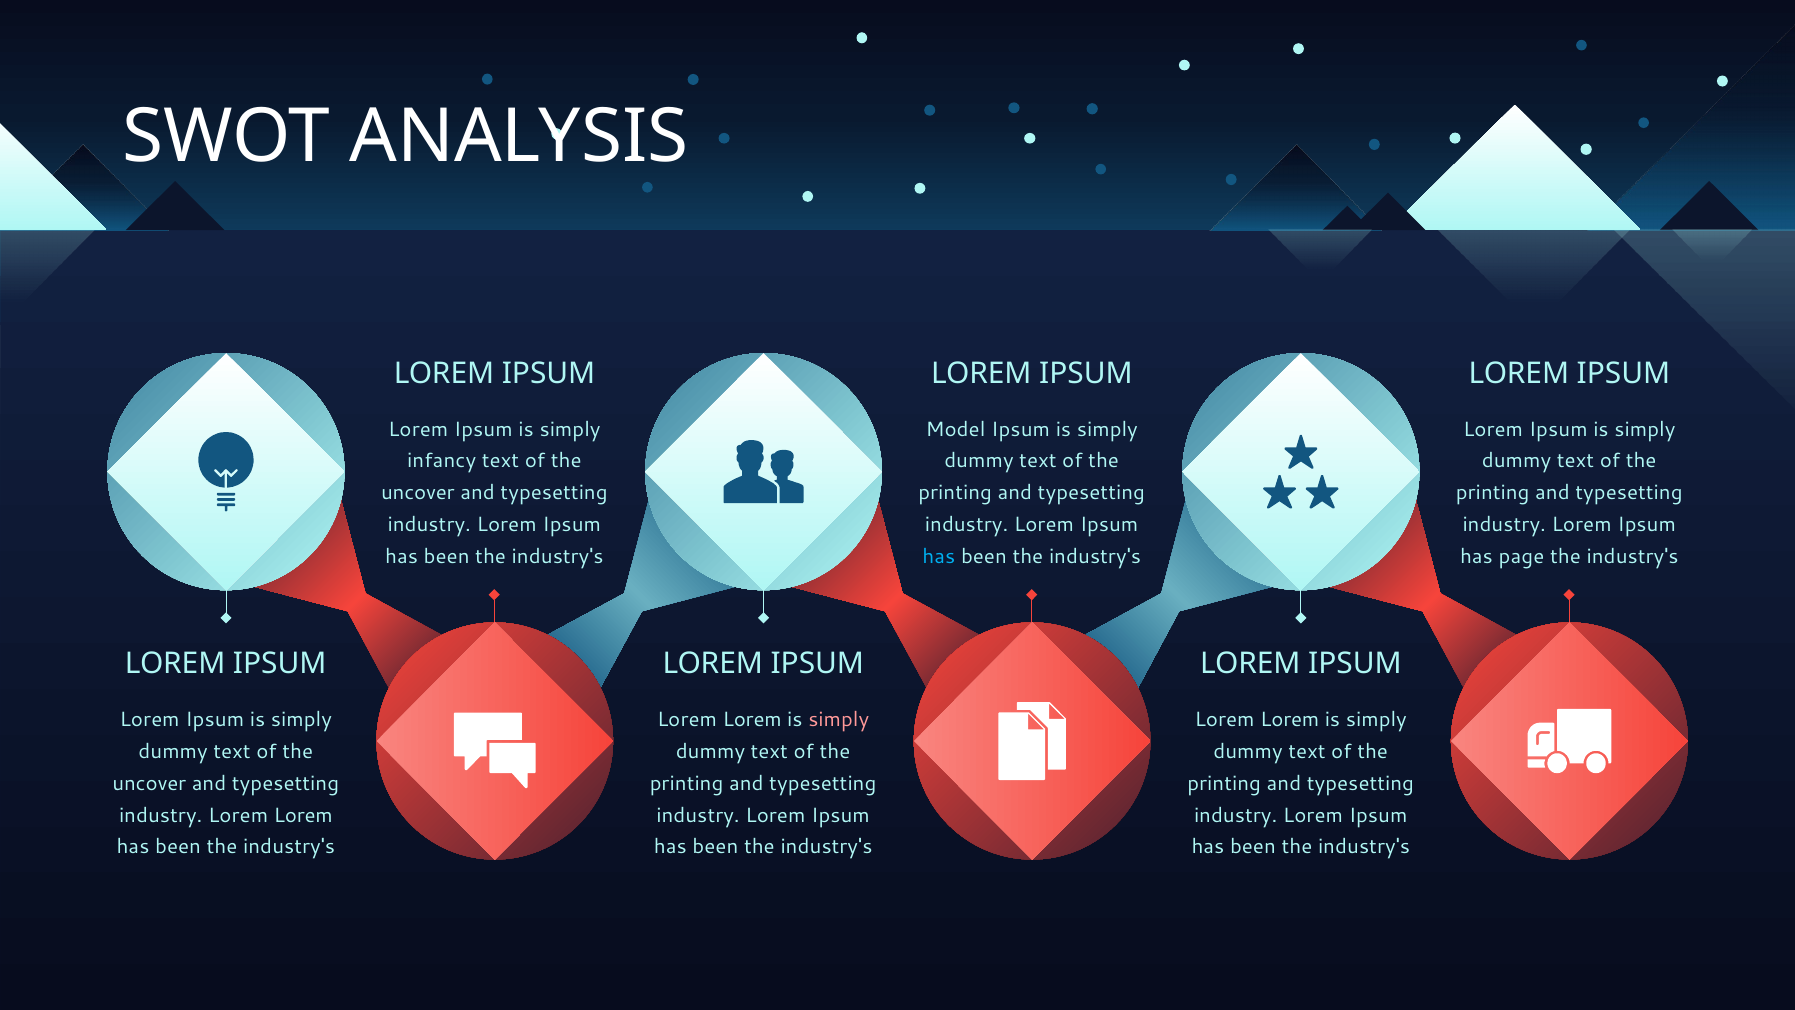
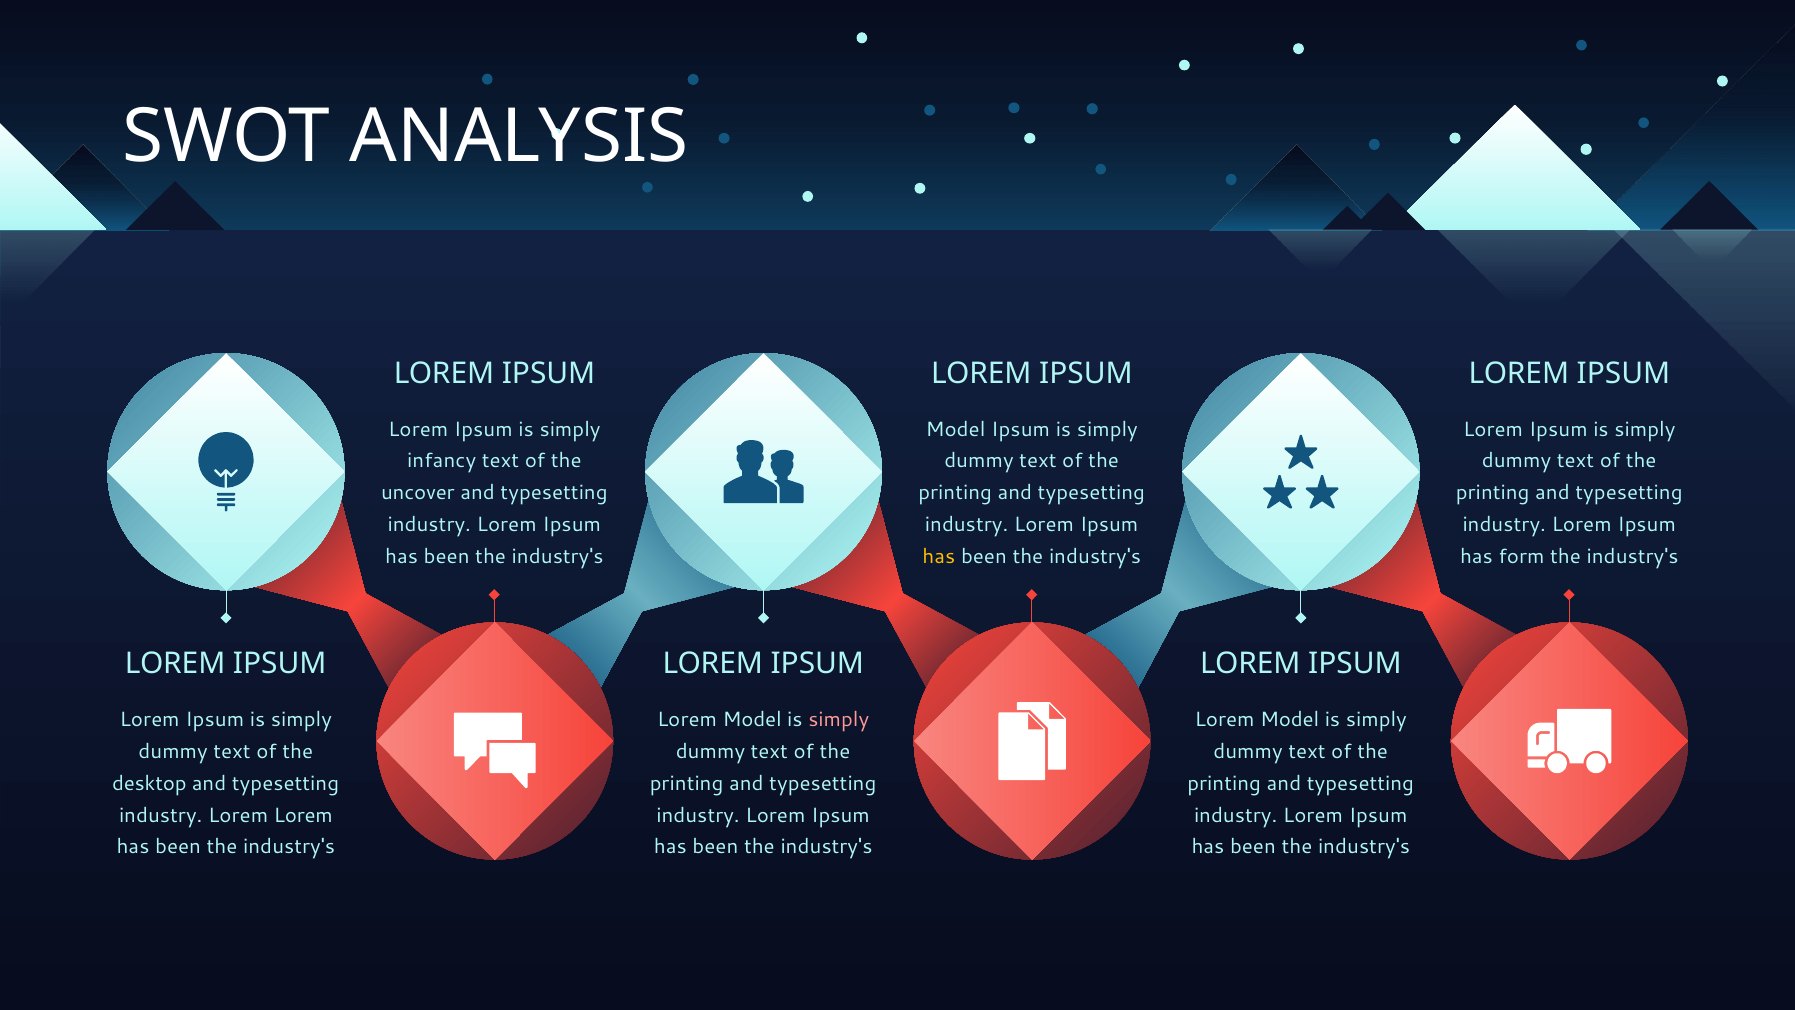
has colour: light blue -> yellow (939, 556)
page: page -> form (1522, 556)
Lorem: Lorem -> Model (752, 720)
Lorem: Lorem -> Model (1290, 720)
uncover: uncover -> desktop (149, 783)
